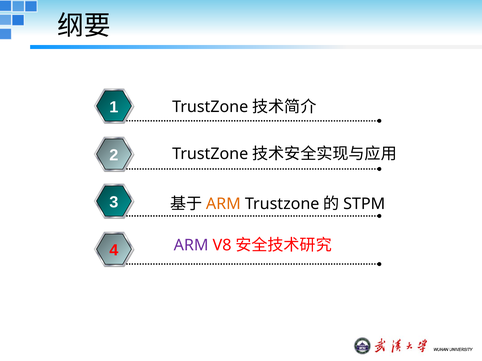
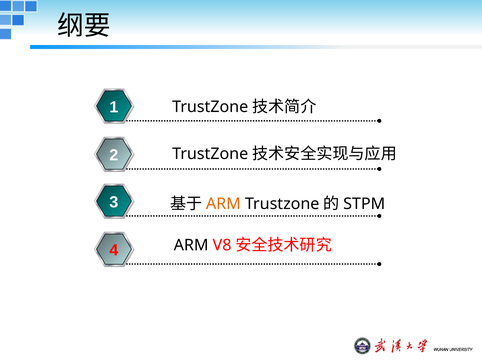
ARM colour: purple -> black (191, 245)
